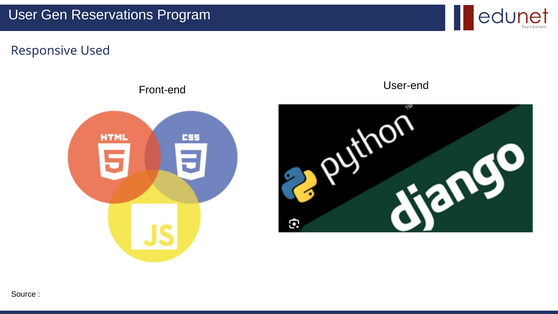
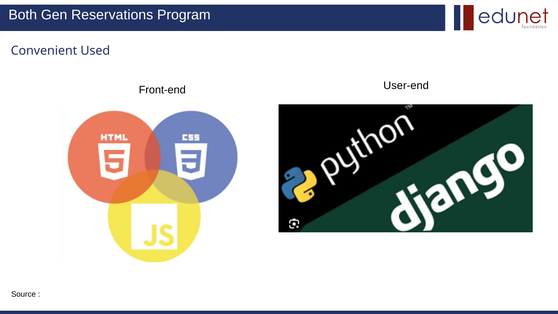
User: User -> Both (23, 15)
Responsive: Responsive -> Convenient (44, 51)
